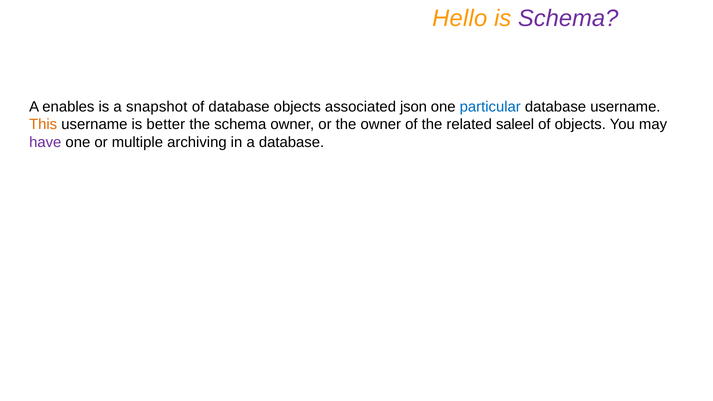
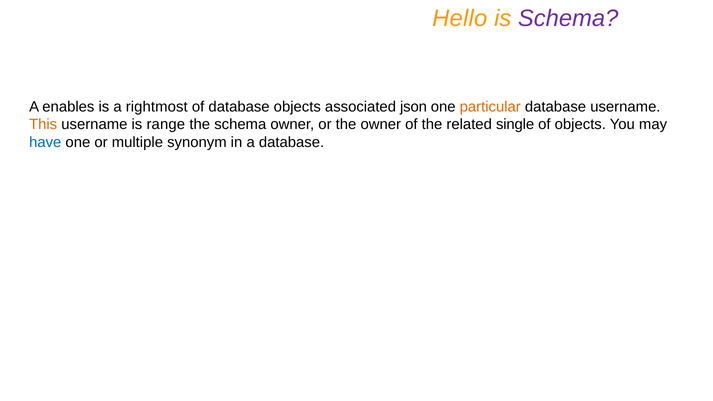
snapshot: snapshot -> rightmost (157, 107)
particular colour: blue -> orange (490, 107)
better: better -> range (166, 124)
saleel: saleel -> single (515, 124)
have colour: purple -> blue (45, 142)
archiving: archiving -> synonym (197, 142)
